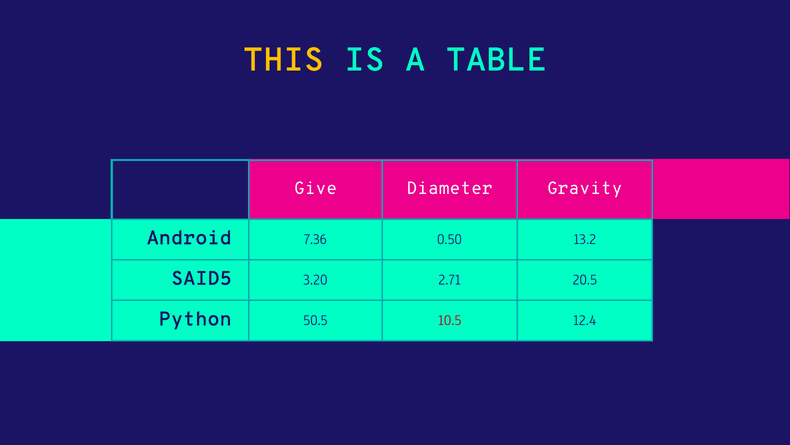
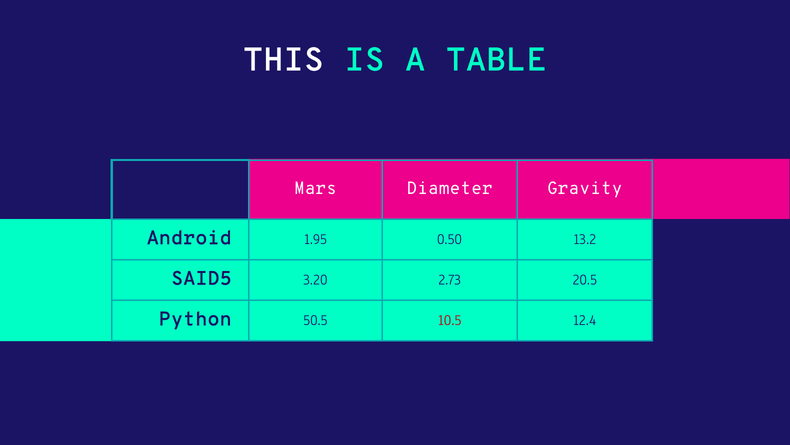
THIS colour: yellow -> white (283, 60)
Give: Give -> Mars (315, 188)
7.36: 7.36 -> 1.95 (315, 239)
2.71: 2.71 -> 2.73 (450, 279)
